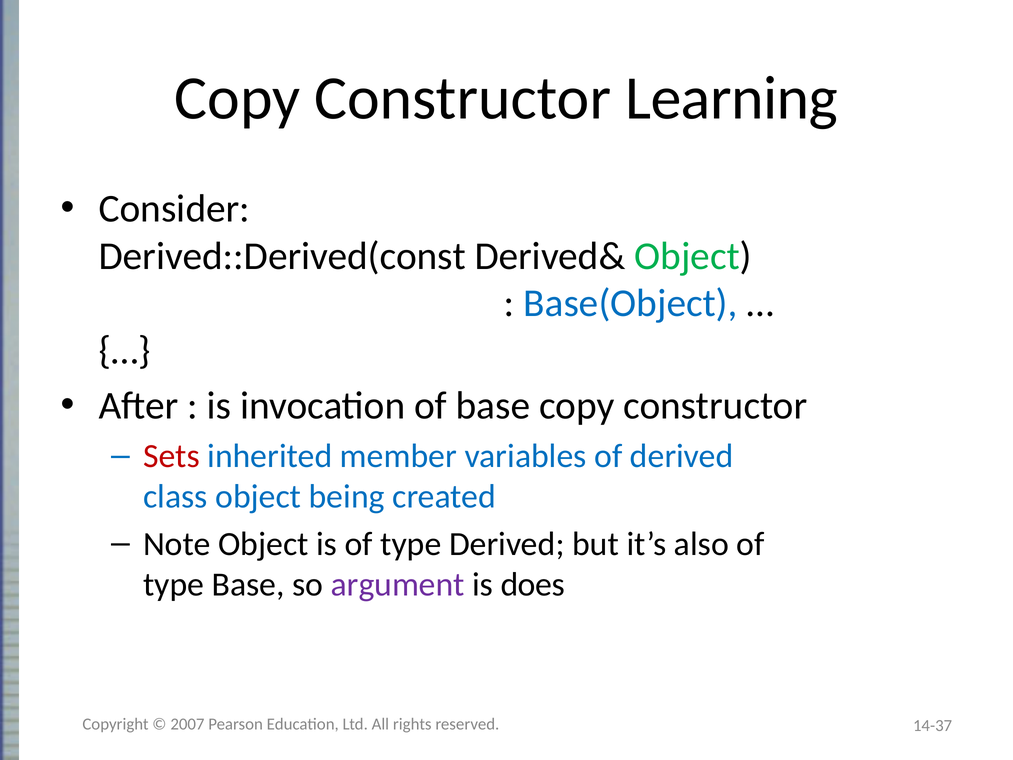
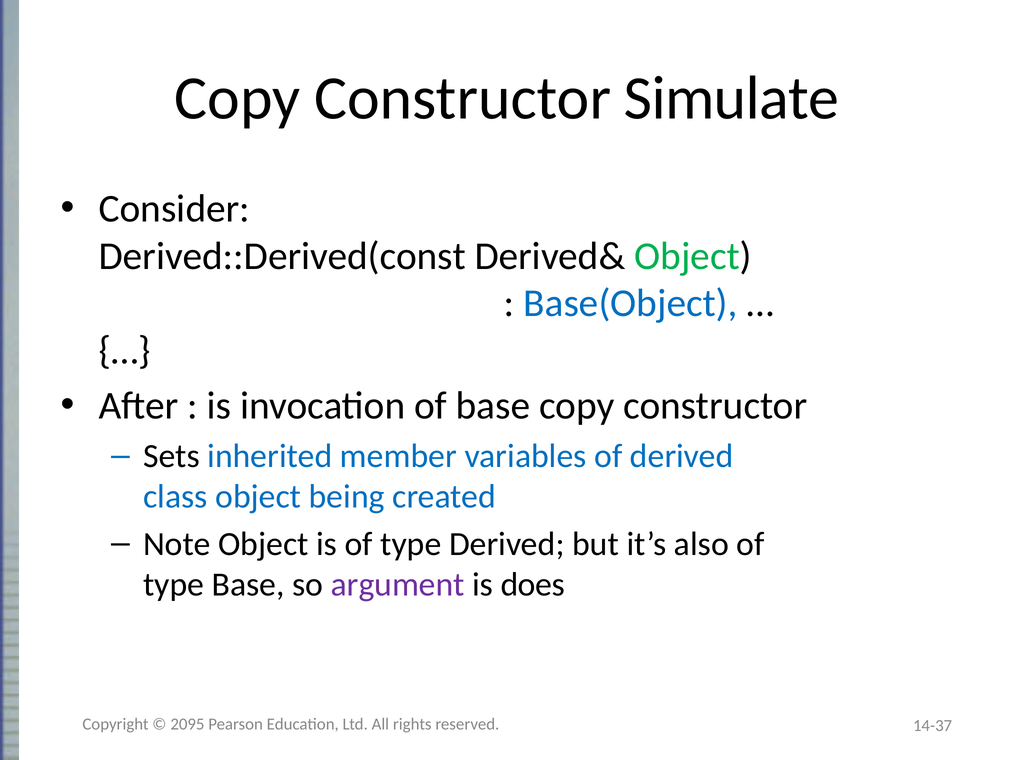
Learning: Learning -> Simulate (732, 98)
Sets colour: red -> black (171, 456)
2007: 2007 -> 2095 (187, 724)
